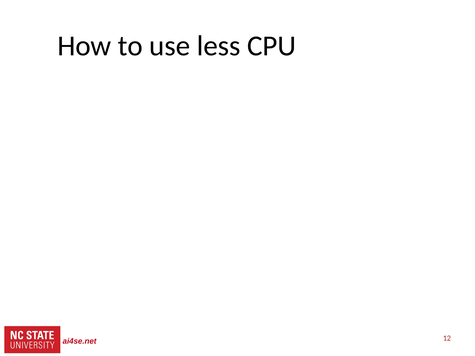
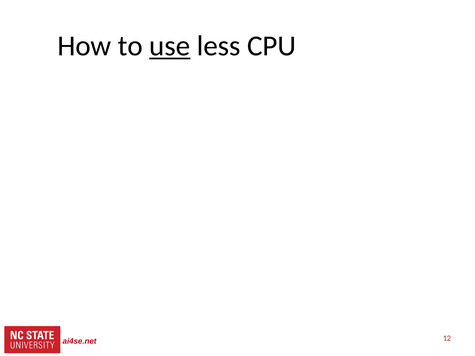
use underline: none -> present (170, 46)
